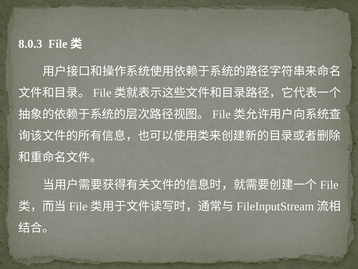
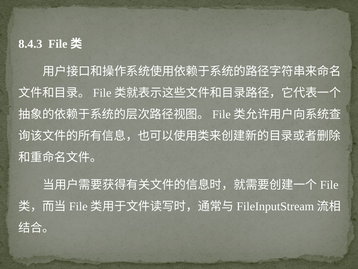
8.0.3: 8.0.3 -> 8.4.3 (30, 44)
